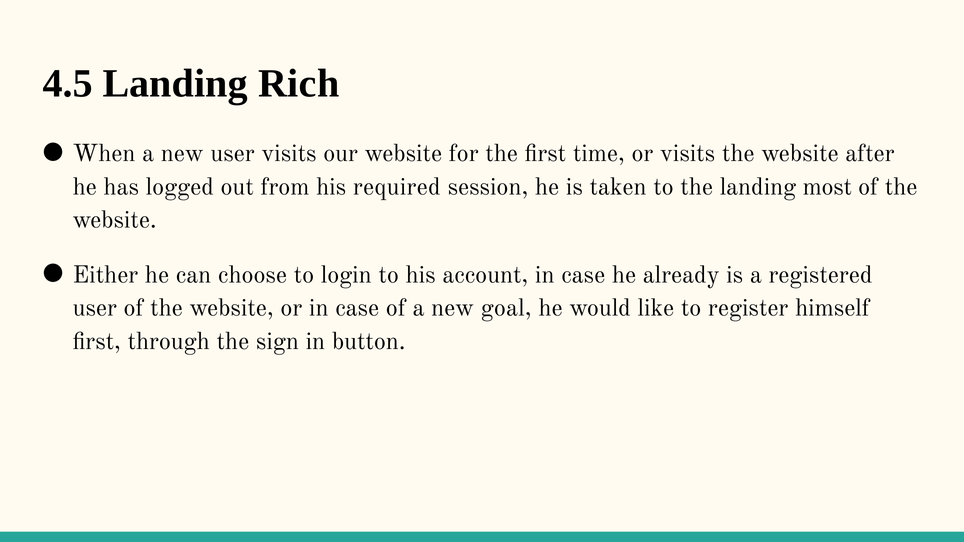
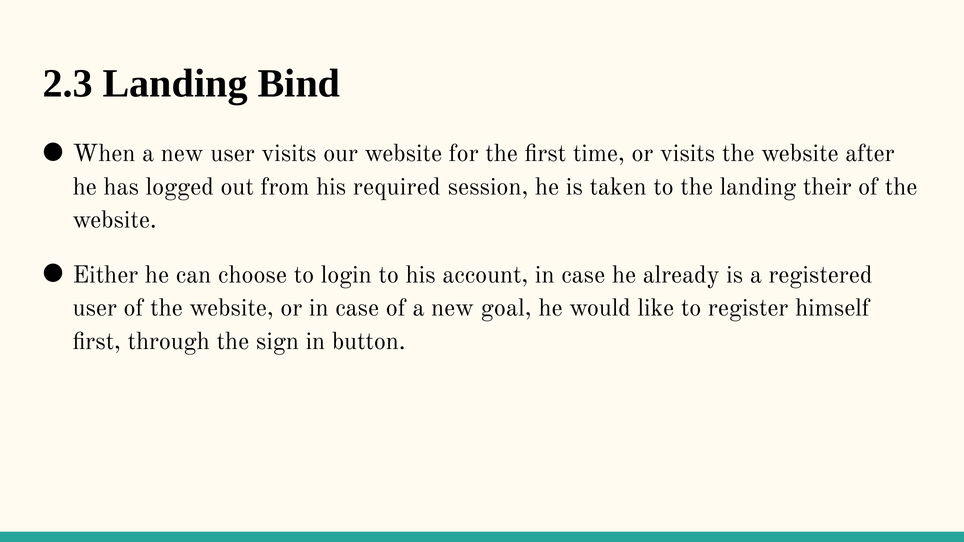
4.5: 4.5 -> 2.3 (68, 83)
Rich: Rich -> Bind (299, 83)
most: most -> their (827, 187)
